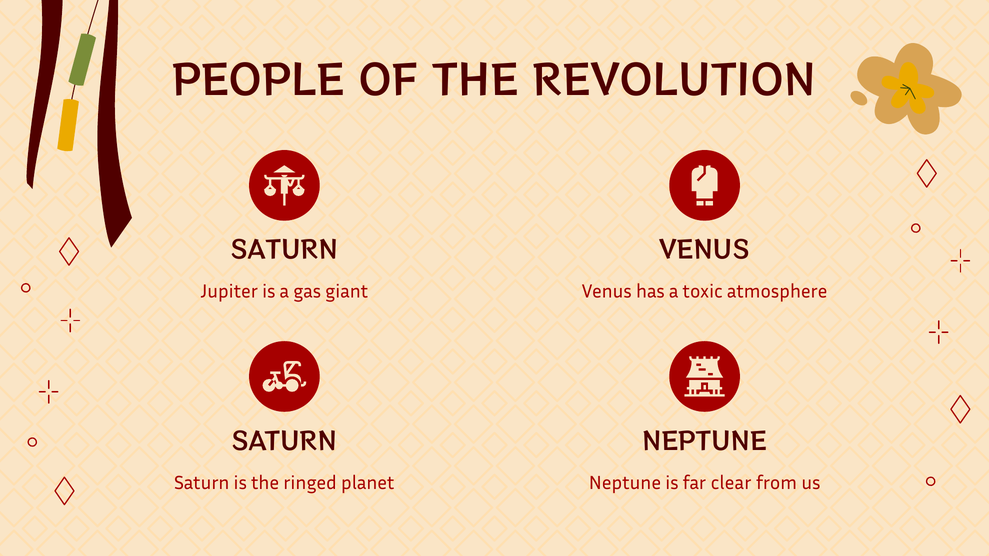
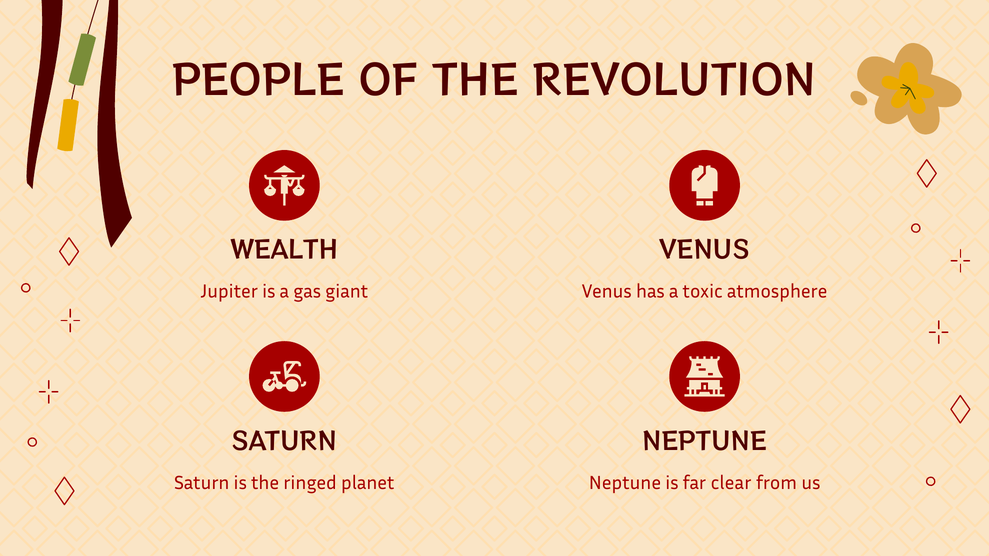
SATURN: SATURN -> WEALTH (284, 251)
